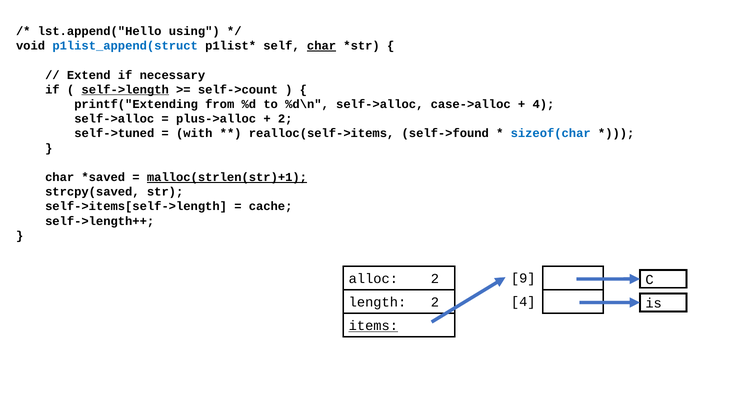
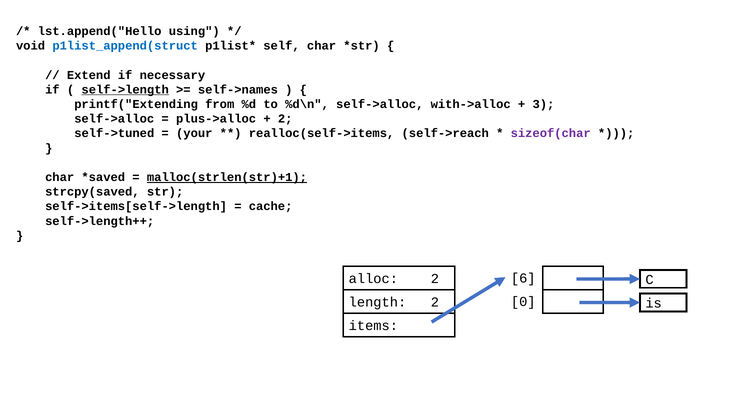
char underline: present -> none (322, 46)
self->count: self->count -> self->names (238, 90)
case->alloc: case->alloc -> with->alloc (471, 104)
4: 4 -> 3 (543, 104)
with: with -> your (194, 133)
self->found: self->found -> self->reach (445, 133)
sizeof(char colour: blue -> purple (551, 133)
9: 9 -> 6 (523, 278)
4: 4 -> 0 (523, 301)
items underline: present -> none (373, 326)
